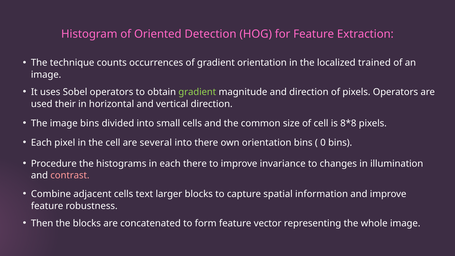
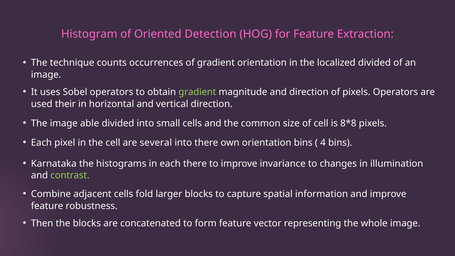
localized trained: trained -> divided (374, 63)
image bins: bins -> able (90, 123)
0: 0 -> 4 (323, 143)
Procedure: Procedure -> Karnataka (54, 164)
contrast colour: pink -> light green (70, 175)
text: text -> fold (144, 194)
